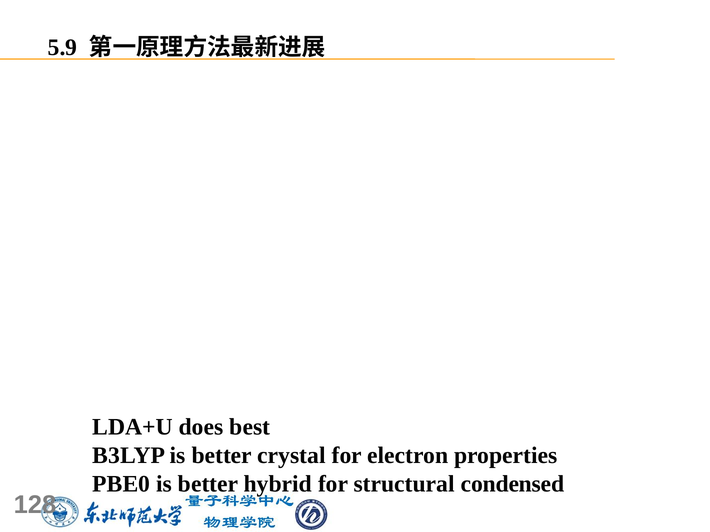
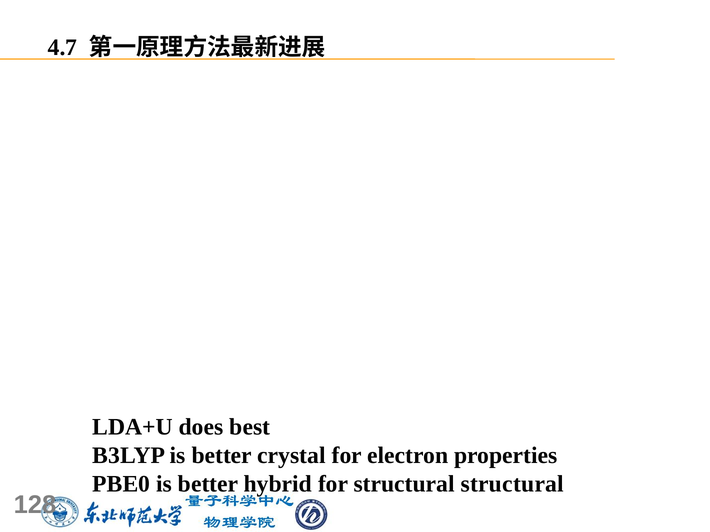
5.9: 5.9 -> 4.7 (62, 47)
structural condensed: condensed -> structural (512, 484)
